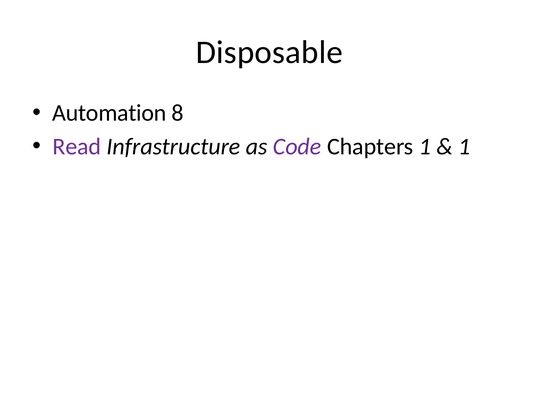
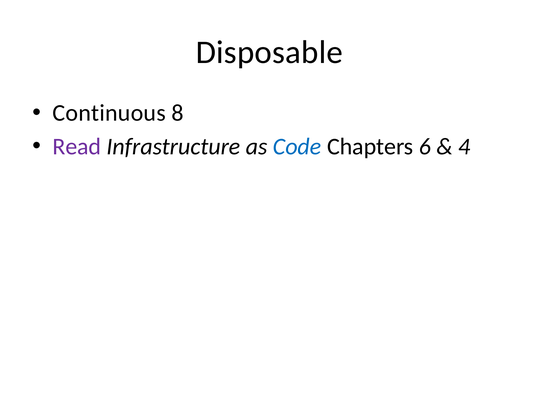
Automation: Automation -> Continuous (109, 113)
Code colour: purple -> blue (297, 147)
Chapters 1: 1 -> 6 (425, 147)
1: 1 -> 4 (464, 147)
